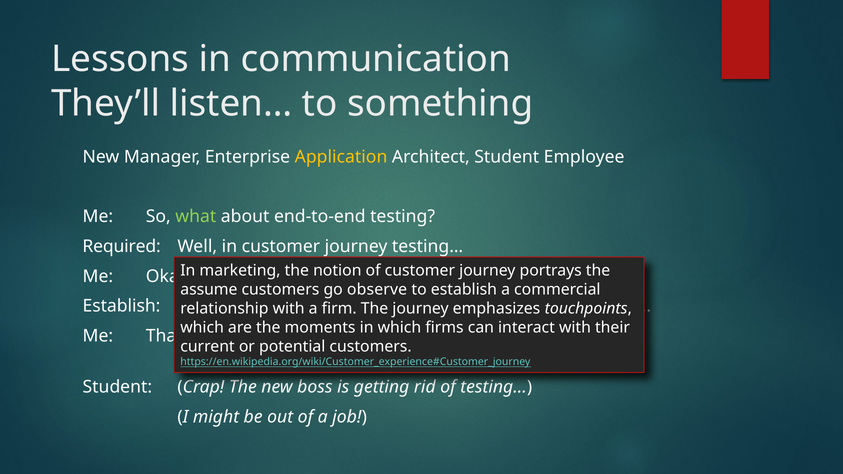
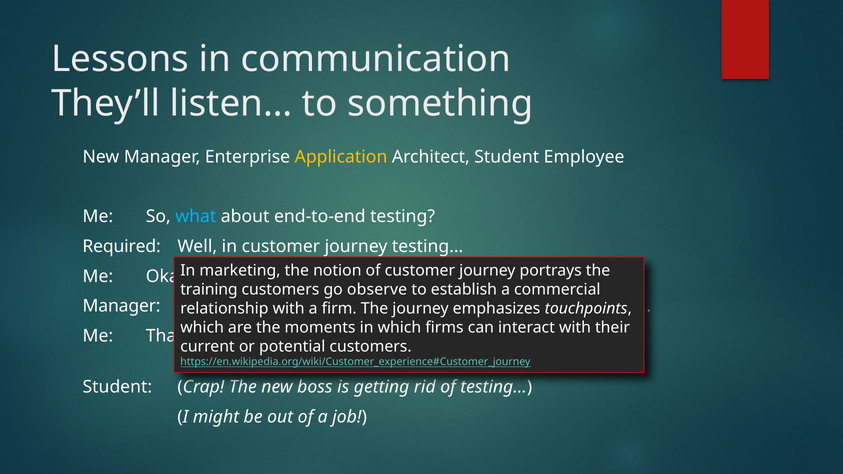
what colour: light green -> light blue (196, 217)
assume: assume -> training (209, 290)
Establish: Establish -> Manager (122, 306)
